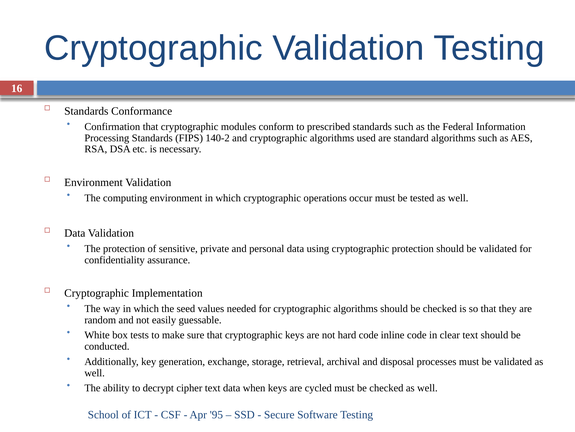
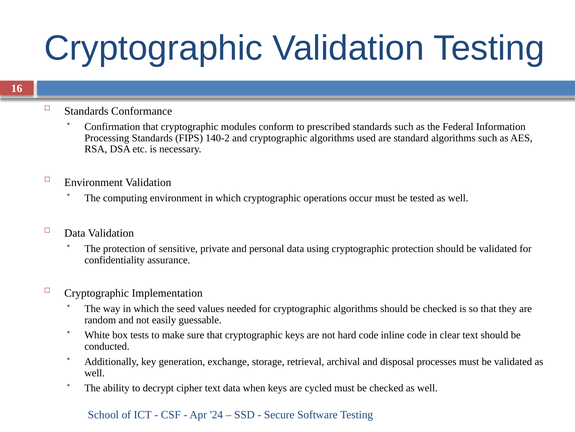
95: 95 -> 24 (216, 414)
